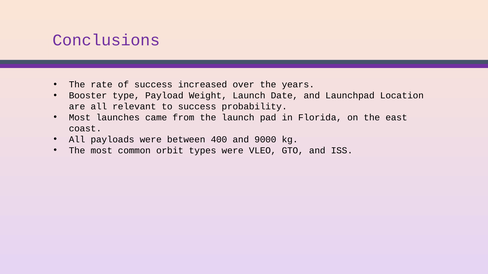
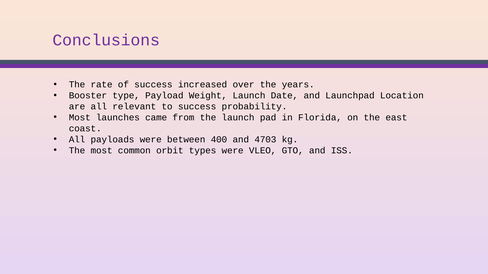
9000: 9000 -> 4703 (265, 140)
